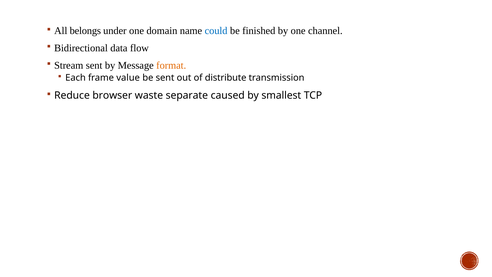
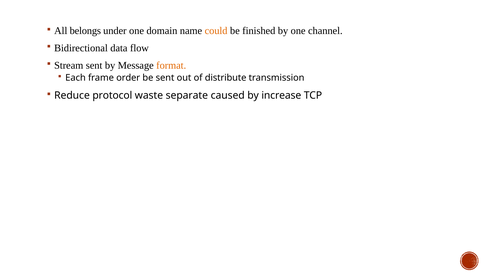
could colour: blue -> orange (216, 31)
value: value -> order (128, 78)
browser: browser -> protocol (112, 95)
smallest: smallest -> increase (281, 95)
